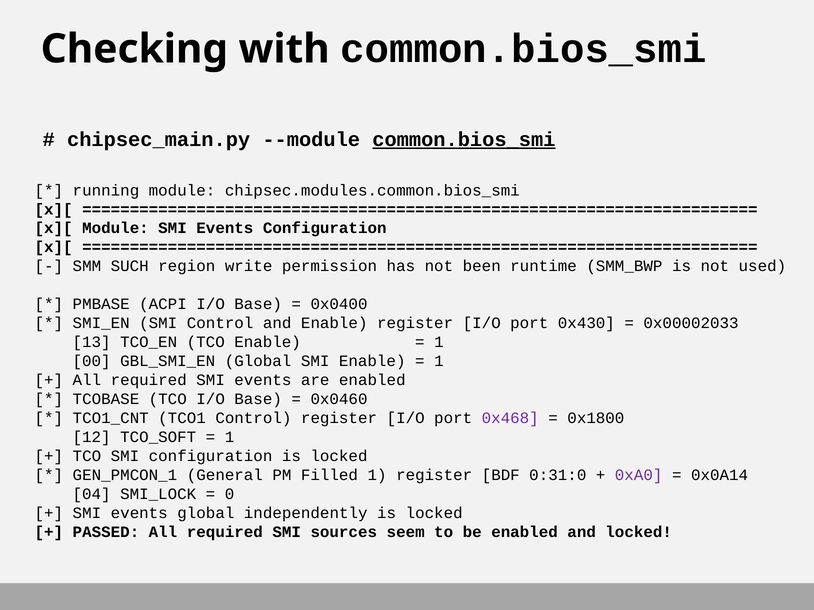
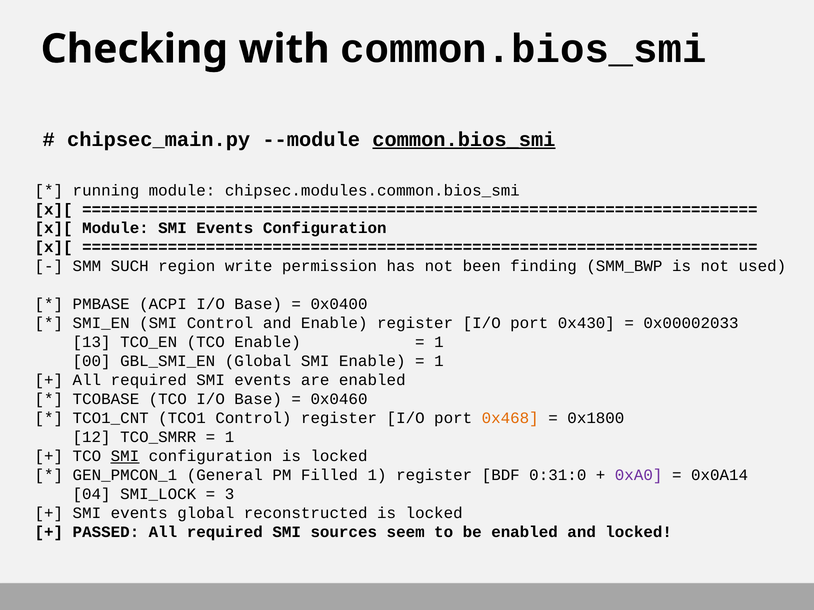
runtime: runtime -> finding (544, 266)
0x468 colour: purple -> orange (510, 419)
TCO_SOFT: TCO_SOFT -> TCO_SMRR (158, 438)
SMI underline: none -> present (125, 457)
0: 0 -> 3 (230, 495)
independently: independently -> reconstructed (306, 514)
